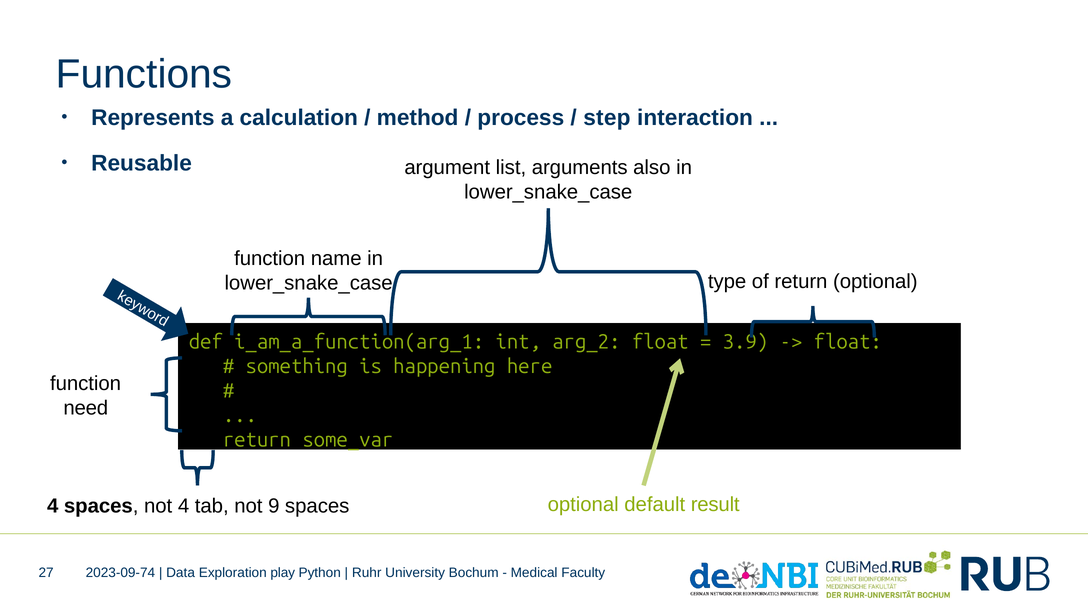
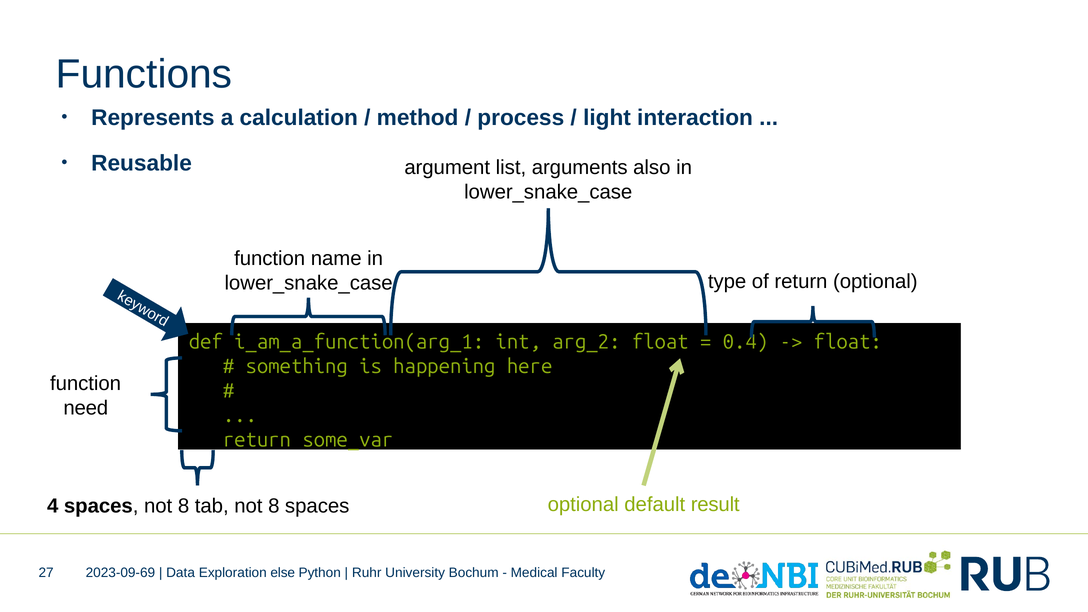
step: step -> light (607, 118)
3.9: 3.9 -> 0.4 (745, 342)
spaces not 4: 4 -> 8 (184, 506)
tab not 9: 9 -> 8 (274, 506)
2023-09-74: 2023-09-74 -> 2023-09-69 (120, 573)
play: play -> else (283, 573)
